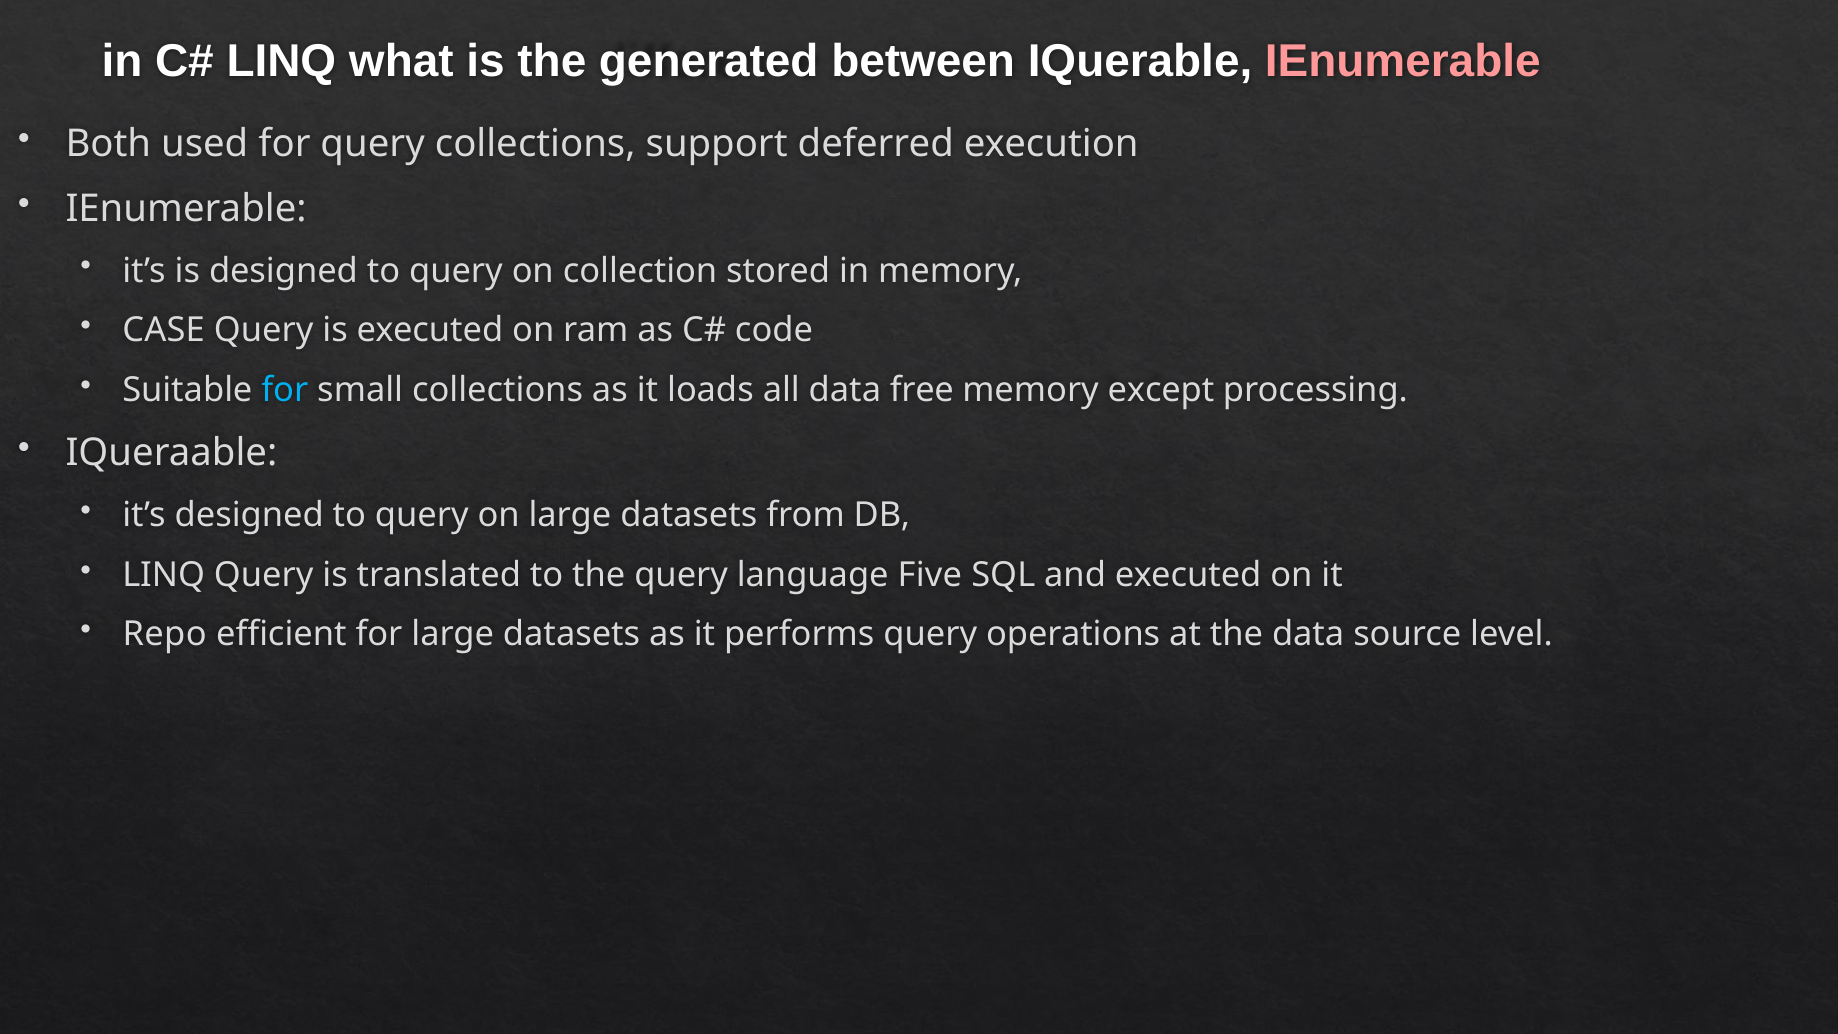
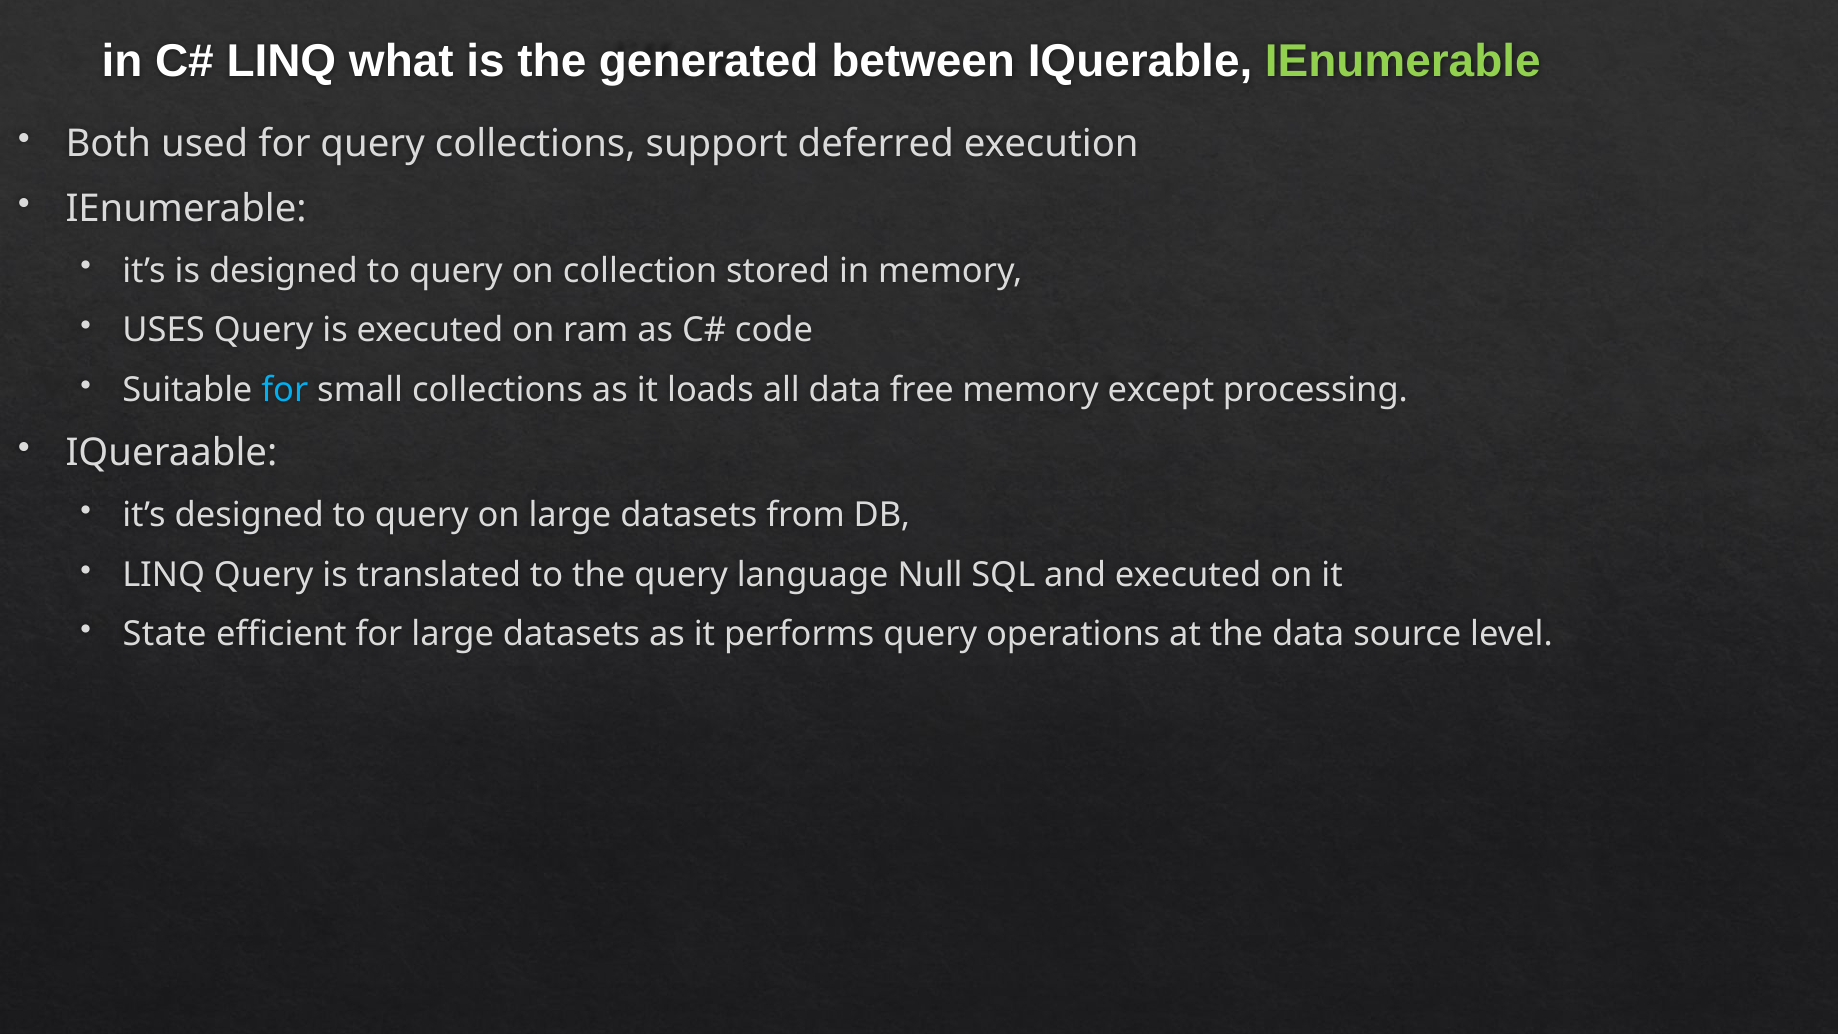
IEnumerable colour: pink -> light green (1403, 61)
CASE: CASE -> USES (164, 330)
Five: Five -> Null (930, 575)
Repo: Repo -> State (165, 635)
